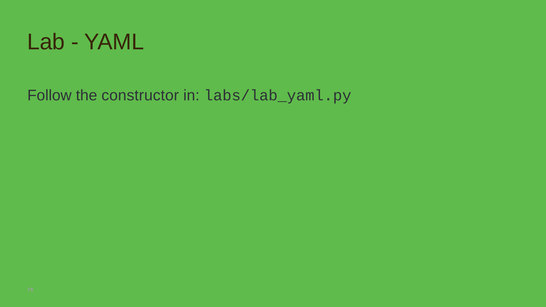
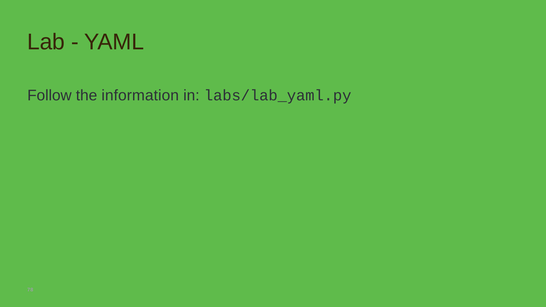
constructor: constructor -> information (140, 95)
